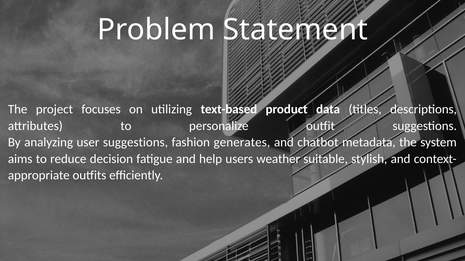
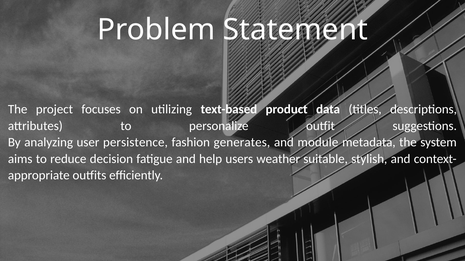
user suggestions: suggestions -> persistence (135, 143)
chatbot: chatbot -> module (318, 143)
